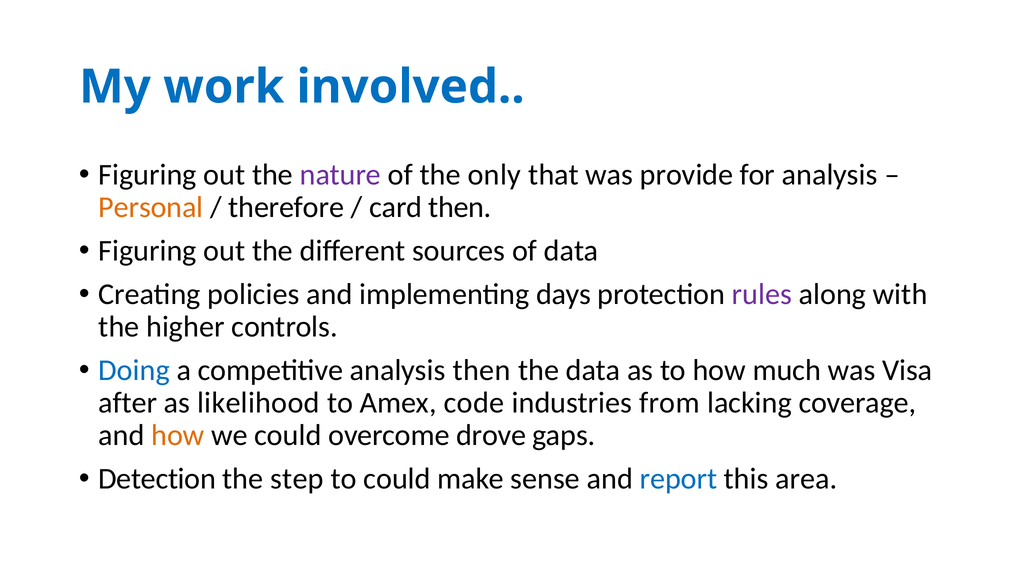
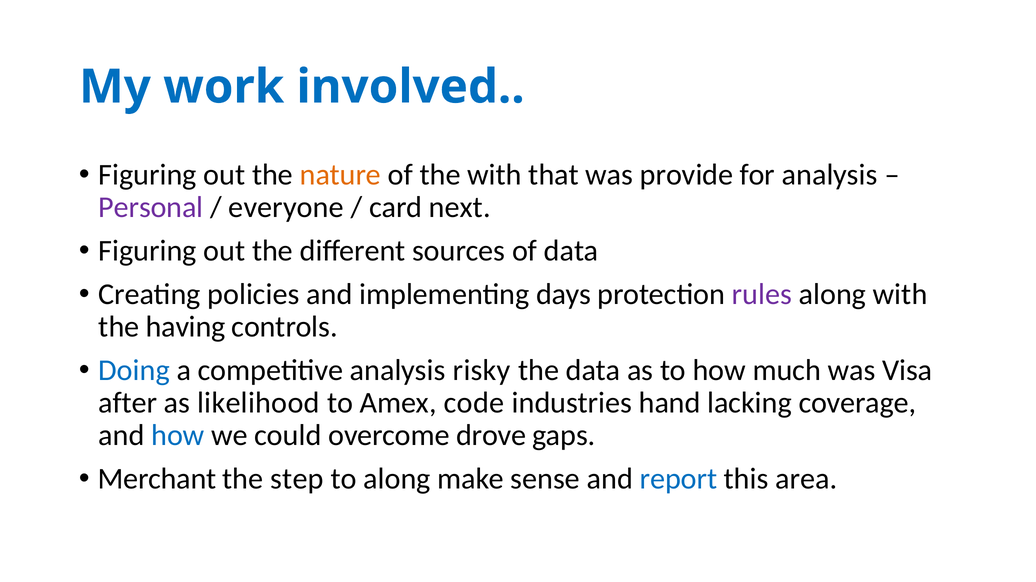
nature colour: purple -> orange (340, 175)
the only: only -> with (495, 175)
Personal colour: orange -> purple (151, 208)
therefore: therefore -> everyone (286, 208)
card then: then -> next (460, 208)
higher: higher -> having (186, 327)
analysis then: then -> risky (482, 371)
from: from -> hand (670, 403)
how colour: orange -> blue (178, 436)
Detection: Detection -> Merchant (157, 479)
to could: could -> along (397, 479)
